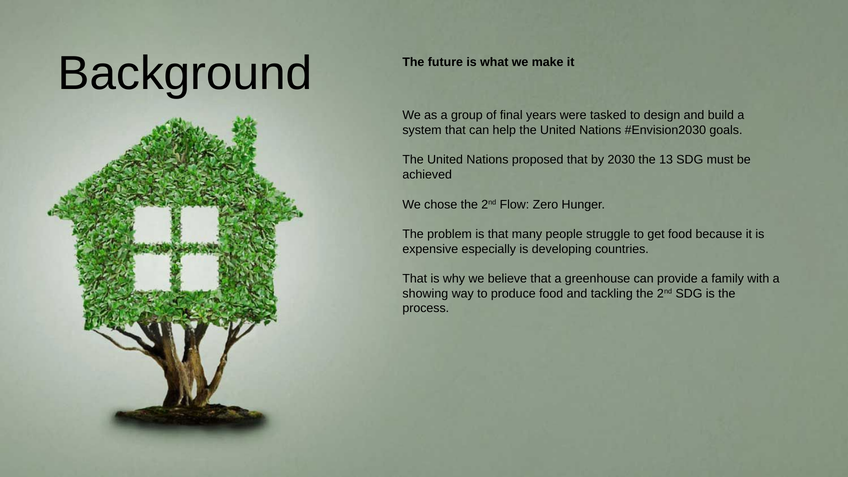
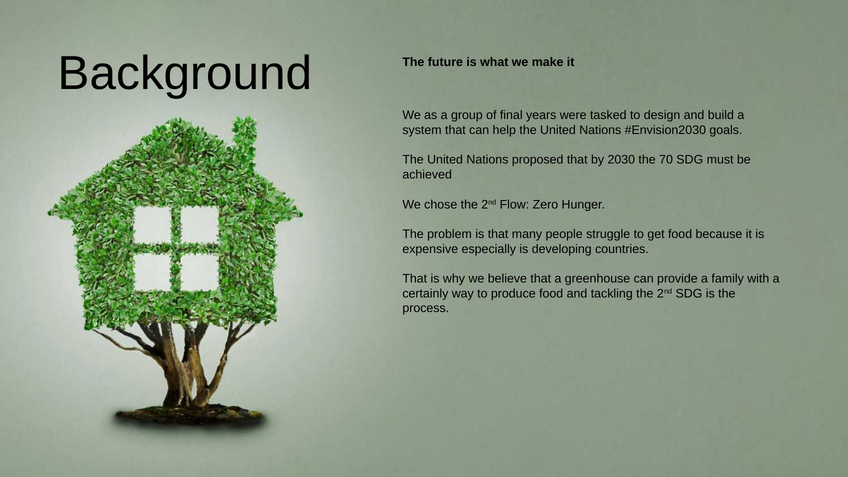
13: 13 -> 70 (666, 160)
showing: showing -> certainly (425, 294)
